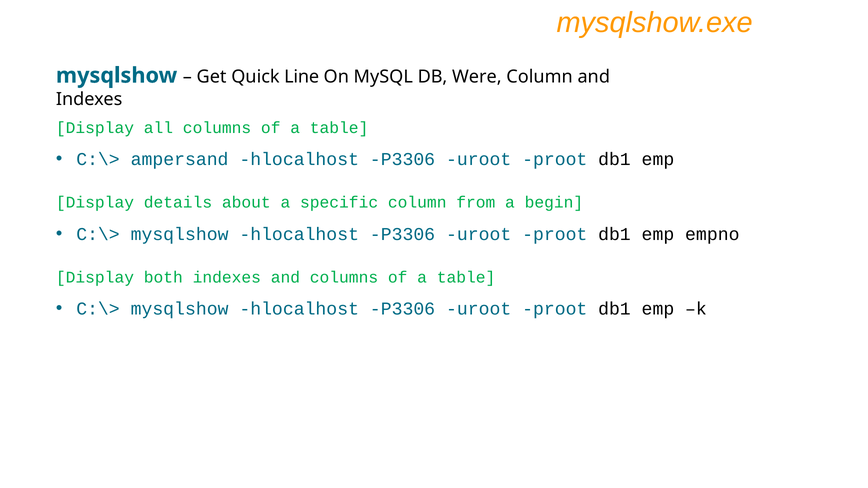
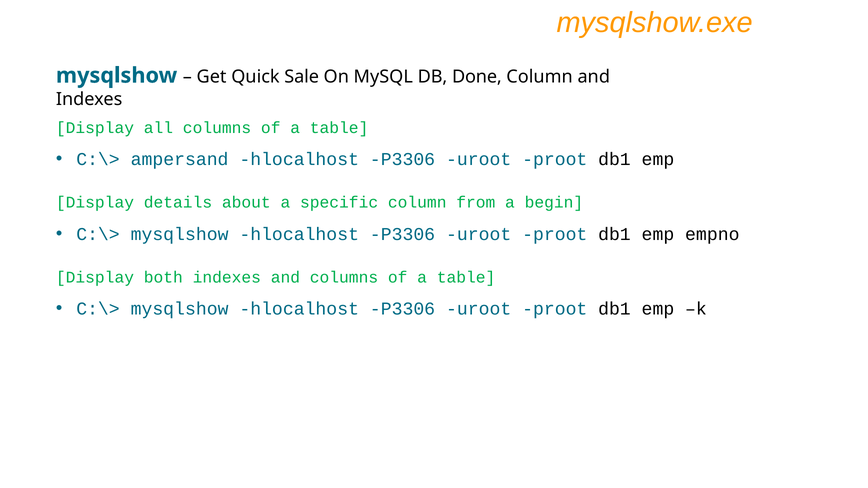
Line: Line -> Sale (302, 77)
Were: Were -> Done (477, 77)
